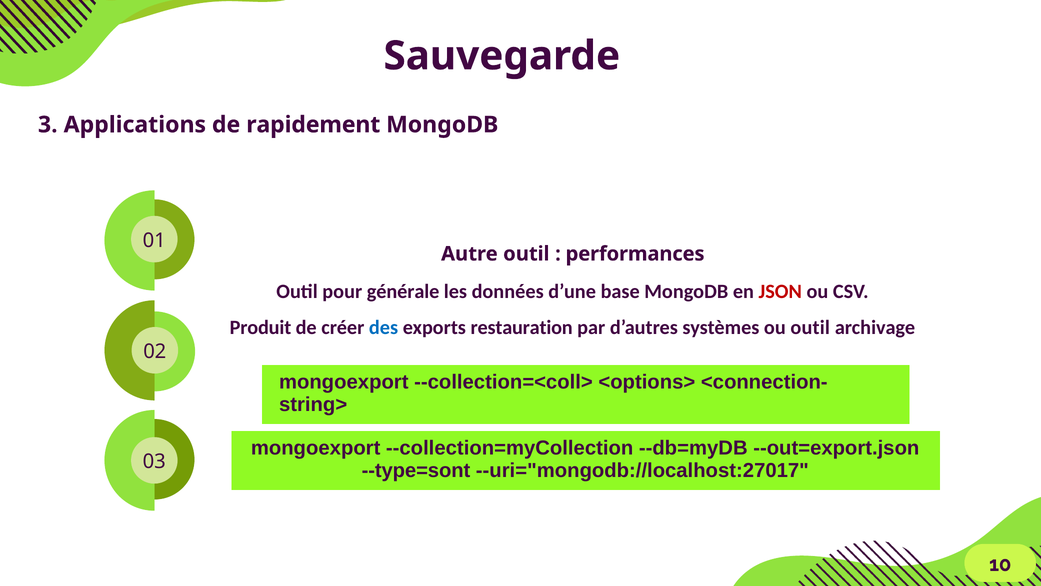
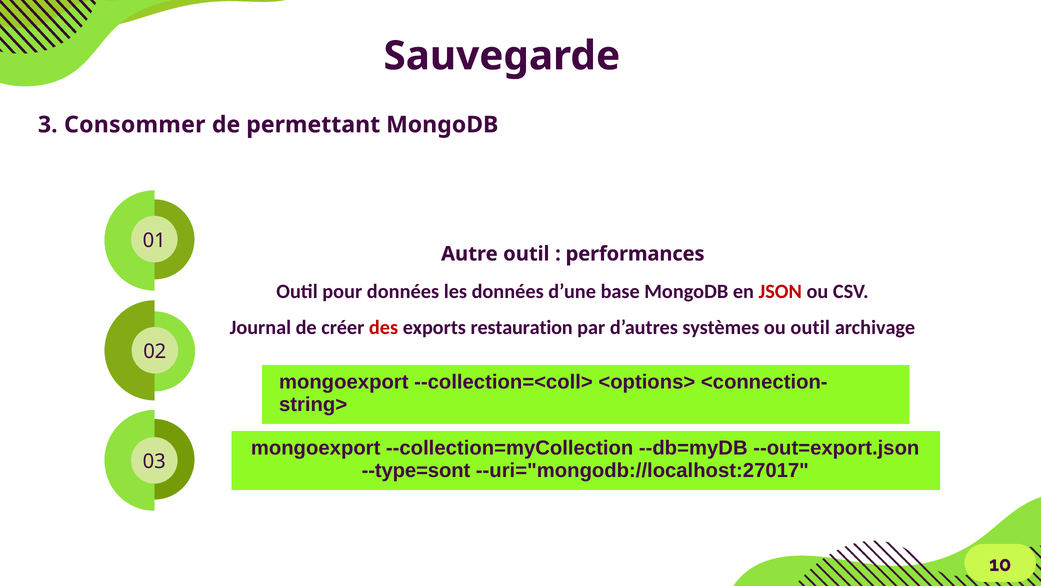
Applications: Applications -> Consommer (135, 125)
rapidement: rapidement -> permettant (313, 125)
pour générale: générale -> données (403, 291)
Produit: Produit -> Journal (260, 327)
des colour: blue -> red (384, 327)
